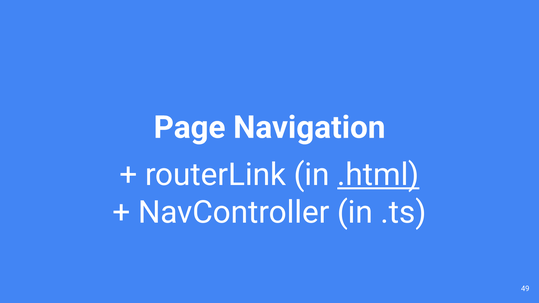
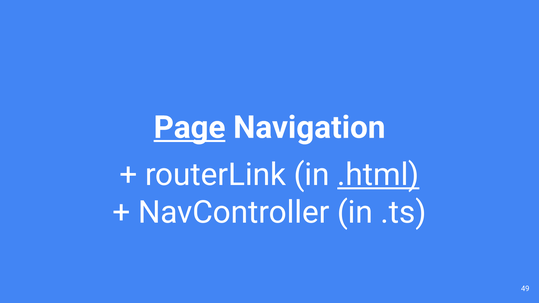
Page underline: none -> present (190, 128)
